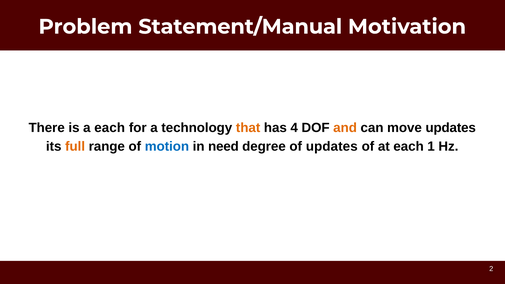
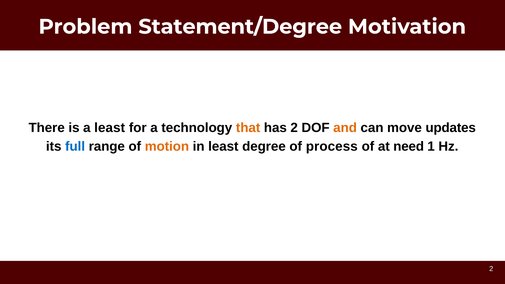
Statement/Manual: Statement/Manual -> Statement/Degree (240, 27)
a each: each -> least (110, 128)
has 4: 4 -> 2 (294, 128)
full colour: orange -> blue (75, 146)
motion colour: blue -> orange (167, 146)
in need: need -> least (223, 146)
of updates: updates -> process (332, 146)
at each: each -> need (409, 146)
